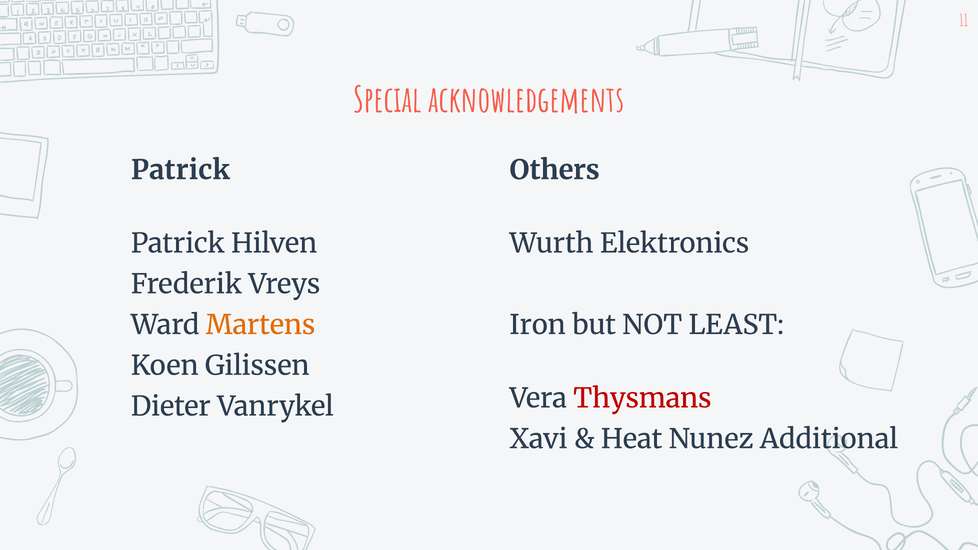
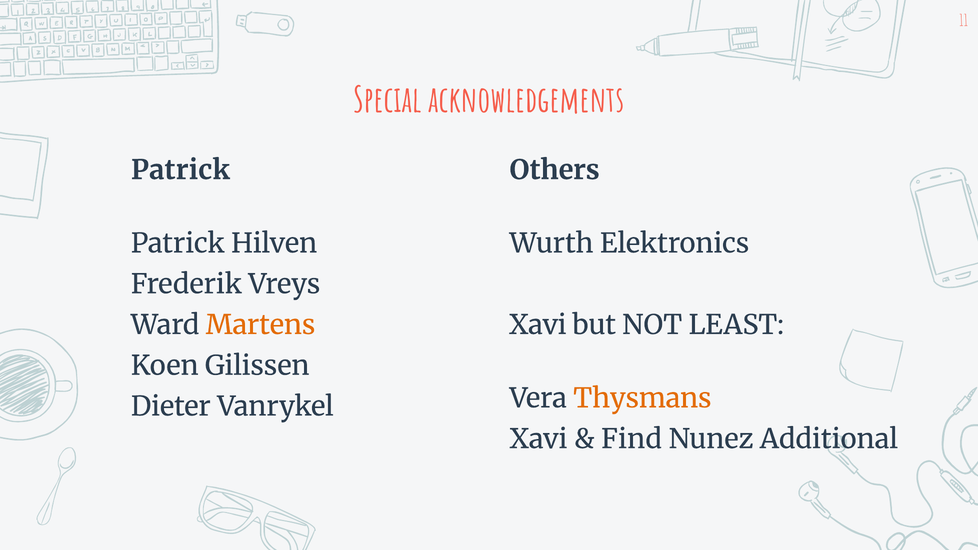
Iron: Iron -> Xavi (538, 325)
Thysmans colour: red -> orange (642, 399)
Heat: Heat -> Find (632, 439)
